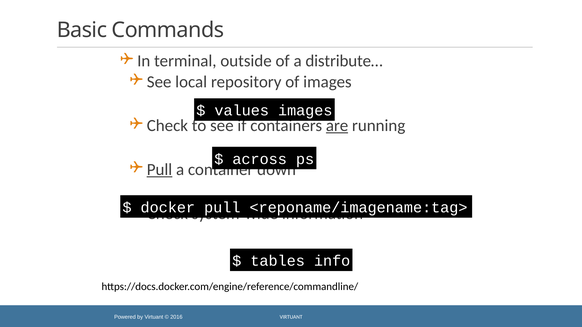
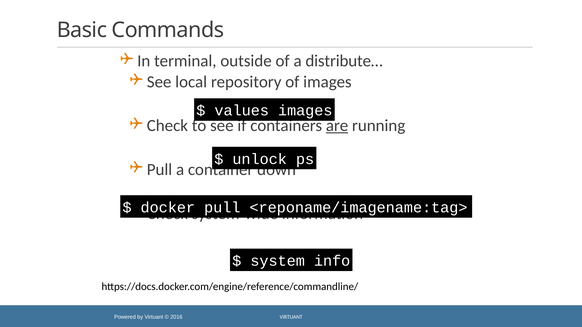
across: across -> unlock (260, 159)
Pull underline: present -> none (159, 170)
tables: tables -> system (278, 261)
